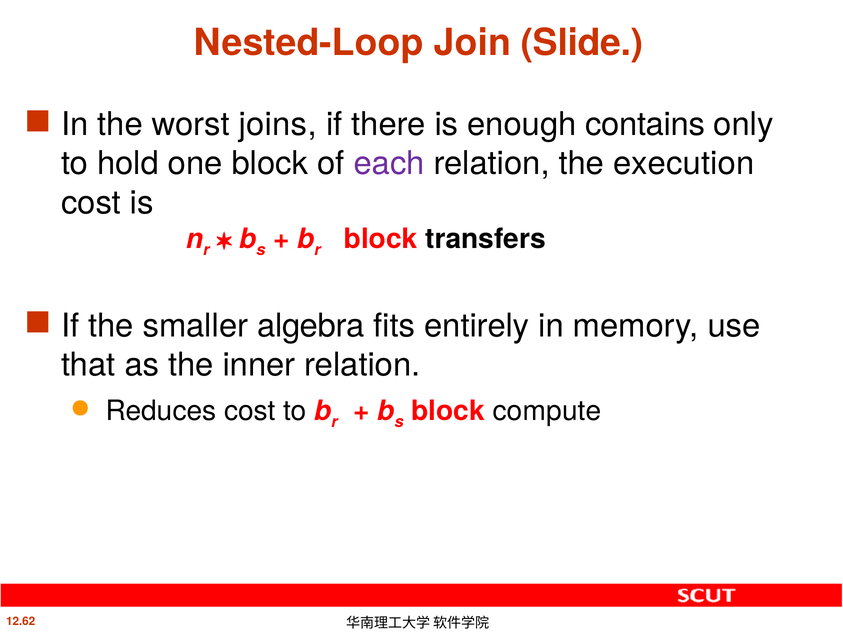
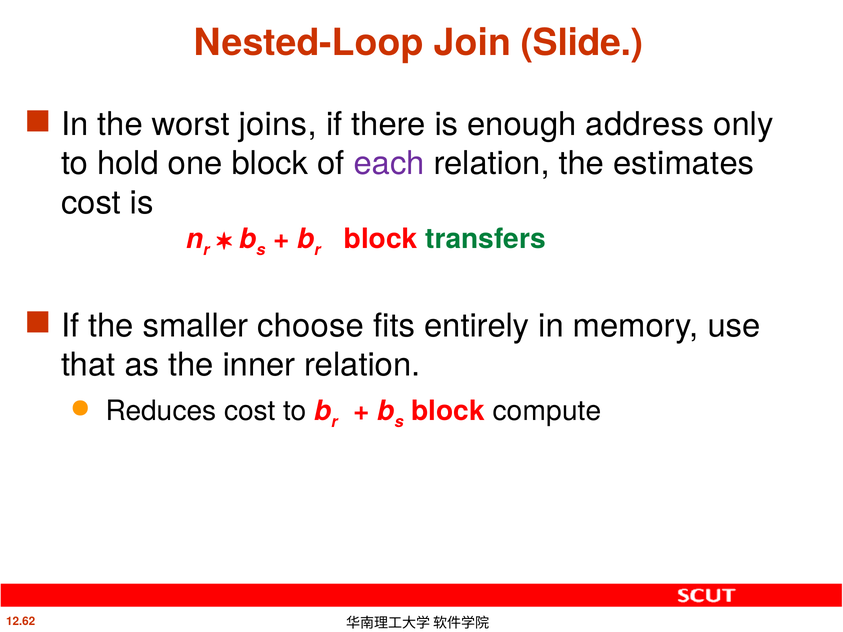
contains: contains -> address (645, 124)
execution: execution -> estimates (684, 164)
transfers colour: black -> green (485, 239)
algebra: algebra -> choose (311, 326)
